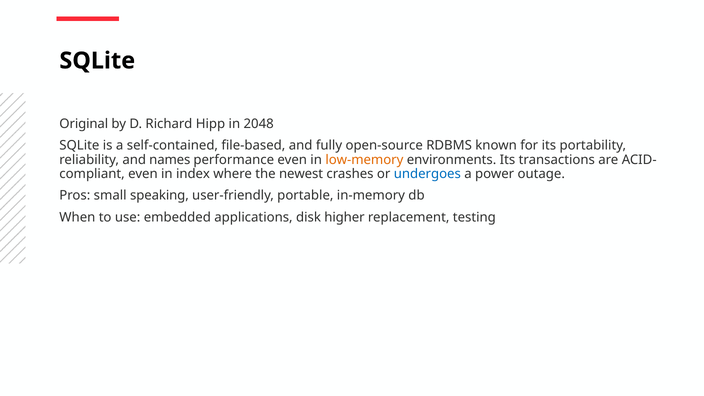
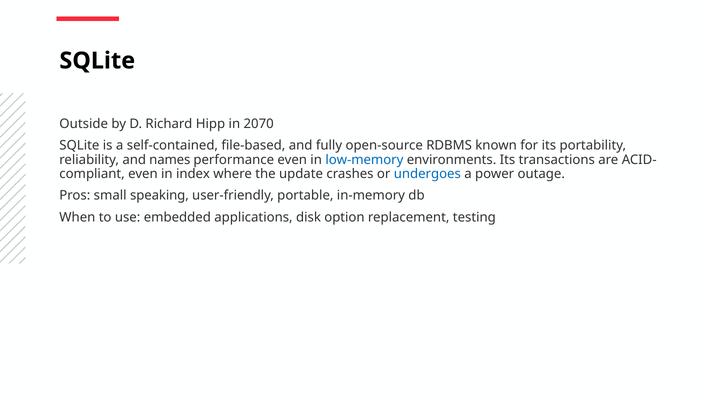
Original: Original -> Outside (84, 124)
2048: 2048 -> 2070 (259, 124)
low-memory colour: orange -> blue (364, 160)
newest: newest -> update (301, 174)
higher: higher -> option (344, 217)
